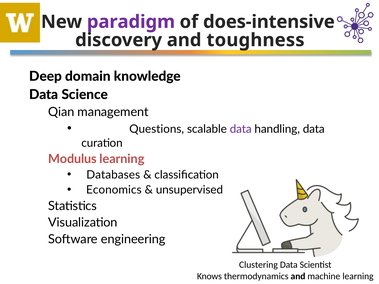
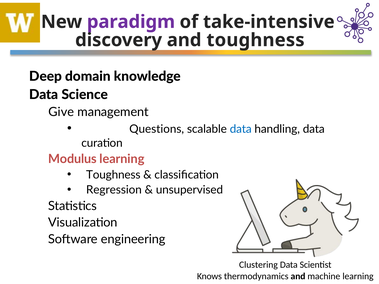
does-intensive: does-intensive -> take-intensive (269, 22)
Qian: Qian -> Give (61, 112)
data colour: purple -> blue (241, 129)
Databases: Databases -> Toughness (113, 175)
Economics: Economics -> Regression (114, 190)
